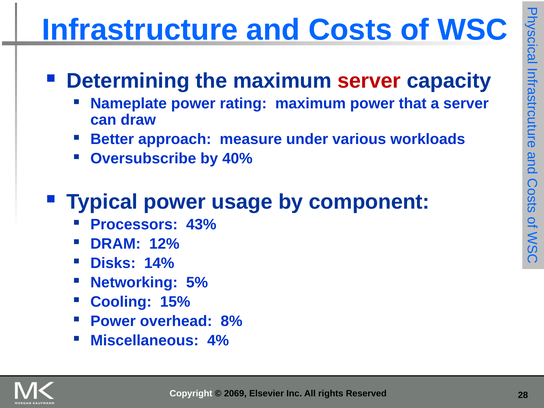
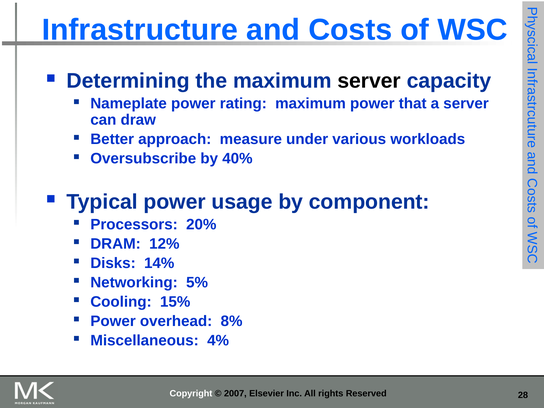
server colour: red -> black (369, 81)
43%: 43% -> 20% (201, 224)
2069: 2069 -> 2007 (235, 393)
